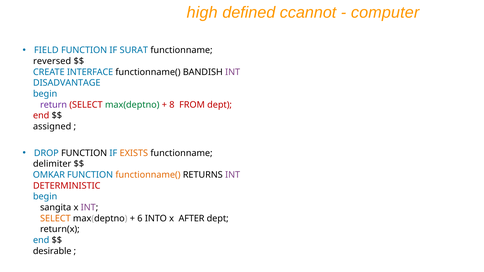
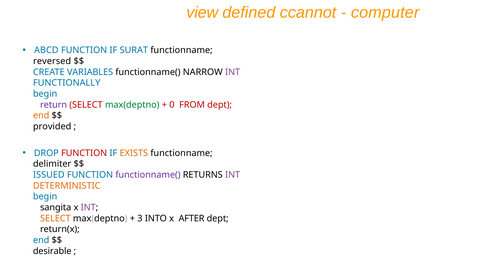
high: high -> view (202, 13)
FIELD: FIELD -> ABCD (46, 50)
INTERFACE: INTERFACE -> VARIABLES (90, 72)
BANDISH: BANDISH -> NARROW (203, 72)
DISADVANTAGE: DISADVANTAGE -> FUNCTIONALLY (67, 83)
8: 8 -> 0 (172, 105)
end colour: red -> orange (41, 116)
assigned: assigned -> provided (52, 127)
FUNCTION colour: black -> red (84, 153)
OMKAR: OMKAR -> ISSUED (49, 175)
functionname( colour: orange -> purple (148, 175)
DETERMINISTIC colour: red -> orange (67, 186)
6: 6 -> 3 (140, 219)
